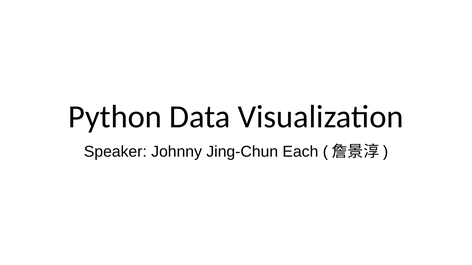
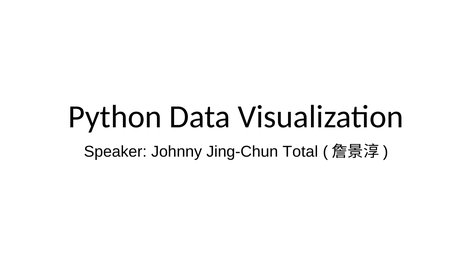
Each: Each -> Total (300, 152)
